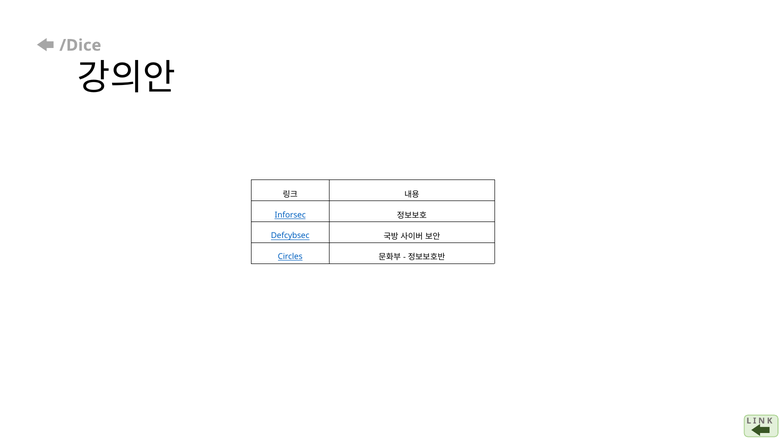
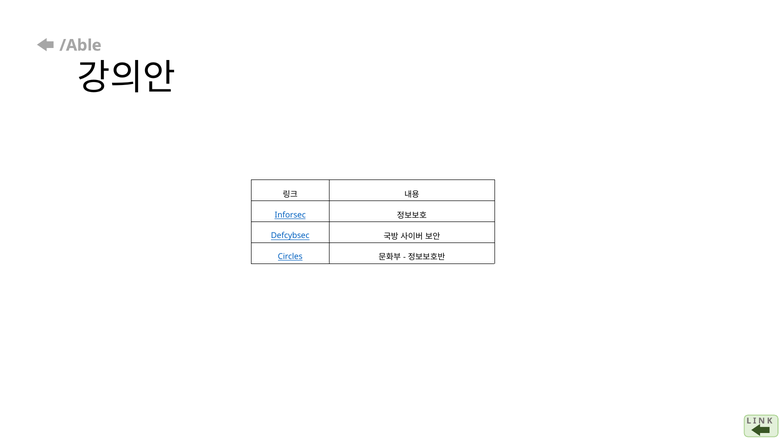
/Dice: /Dice -> /Able (80, 45)
